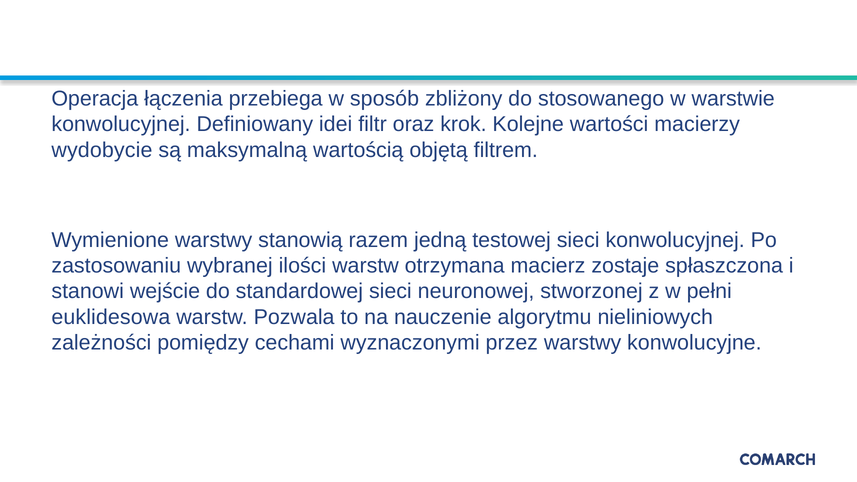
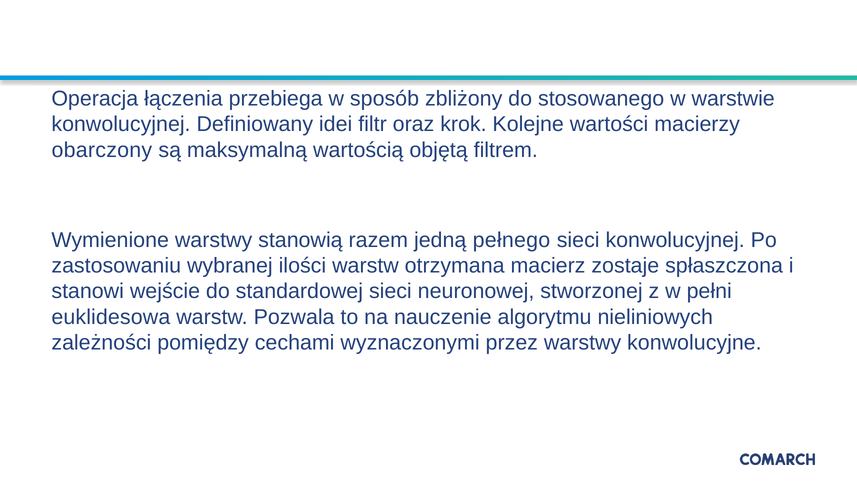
wydobycie: wydobycie -> obarczony (102, 150)
testowej: testowej -> pełnego (511, 240)
